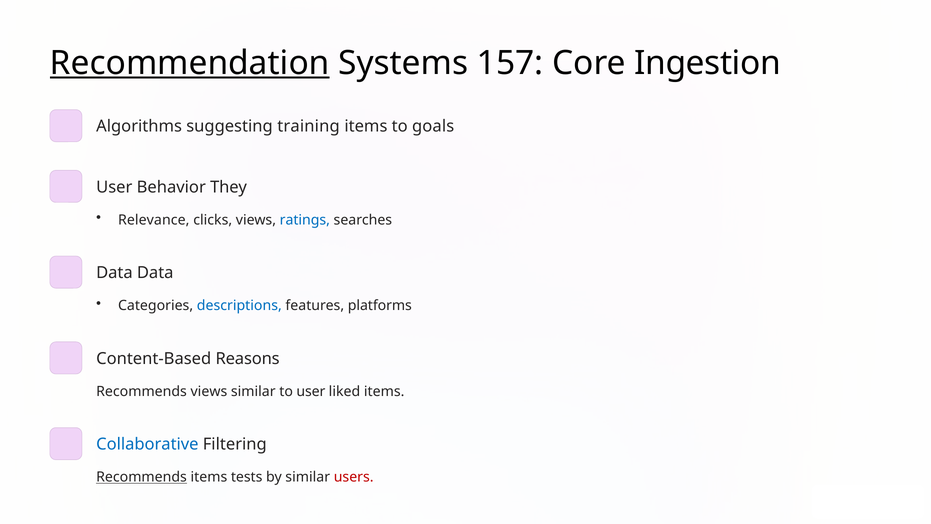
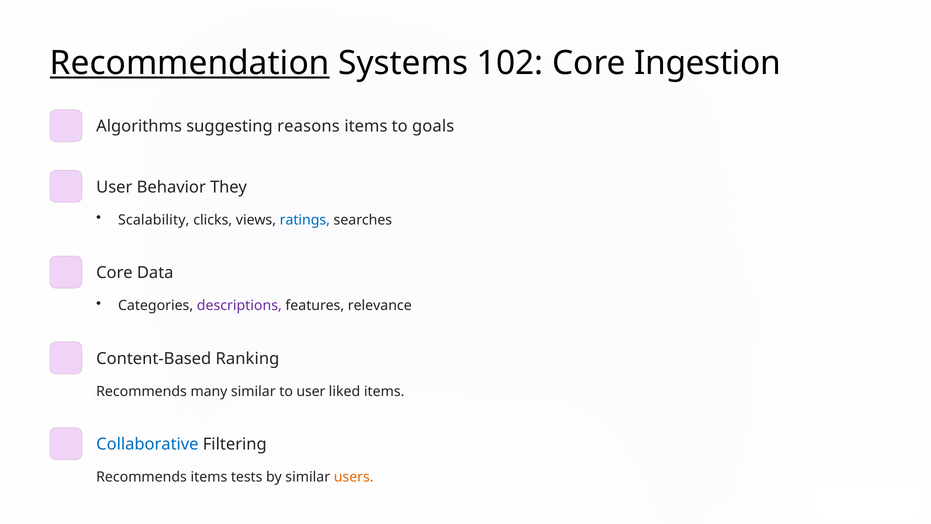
157: 157 -> 102 (510, 63)
training: training -> reasons (309, 126)
Relevance: Relevance -> Scalability (154, 220)
Data: Data -> Core (114, 273)
descriptions colour: blue -> purple (239, 305)
platforms: platforms -> relevance (380, 305)
Reasons: Reasons -> Ranking (247, 358)
Recommends views: views -> many (209, 391)
Recommends underline: present -> none (142, 477)
users colour: red -> orange (354, 477)
